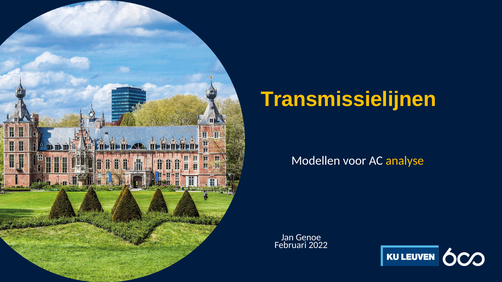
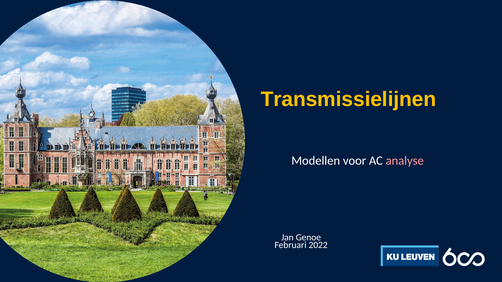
analyse colour: yellow -> pink (405, 161)
